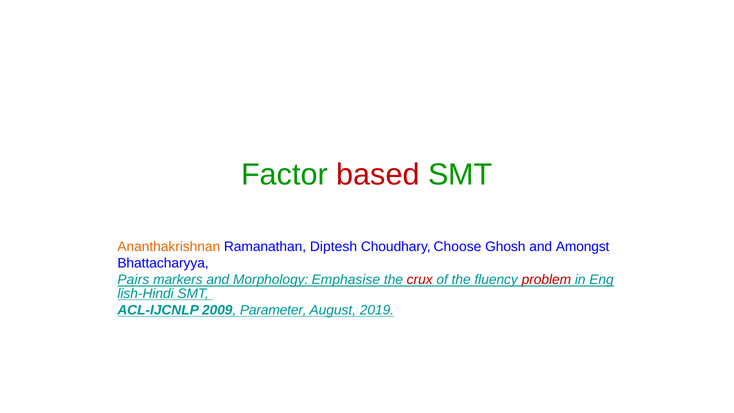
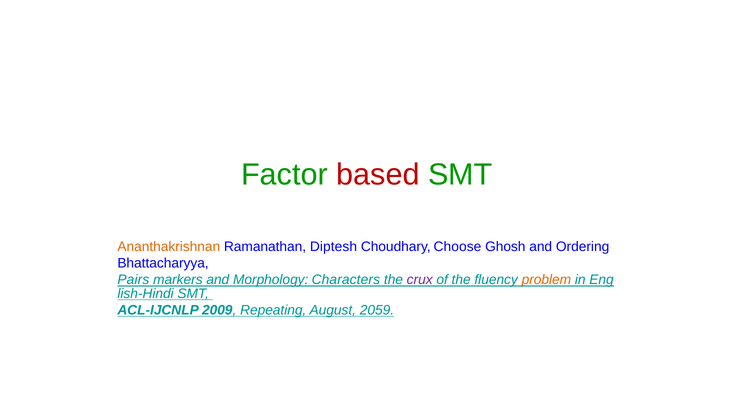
Amongst: Amongst -> Ordering (583, 247)
Emphasise: Emphasise -> Characters (346, 280)
crux colour: red -> purple (420, 280)
problem colour: red -> orange (546, 280)
Parameter: Parameter -> Repeating (273, 310)
2019: 2019 -> 2059 (377, 310)
